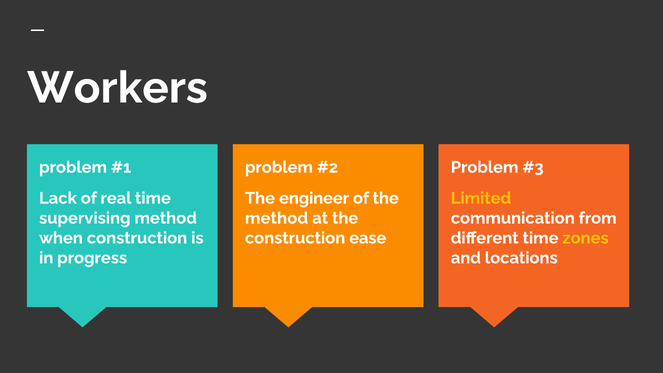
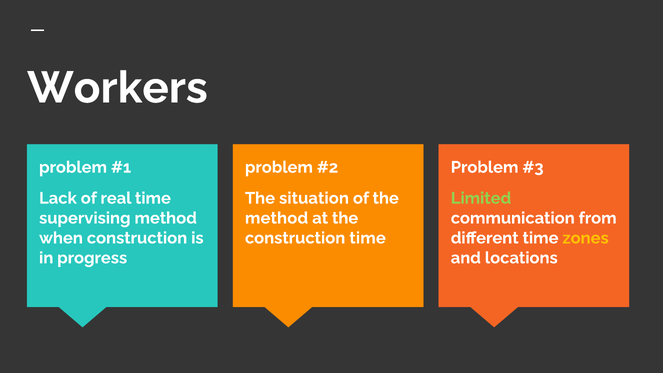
engineer: engineer -> situation (314, 198)
Limited colour: yellow -> light green (481, 198)
construction ease: ease -> time (368, 238)
